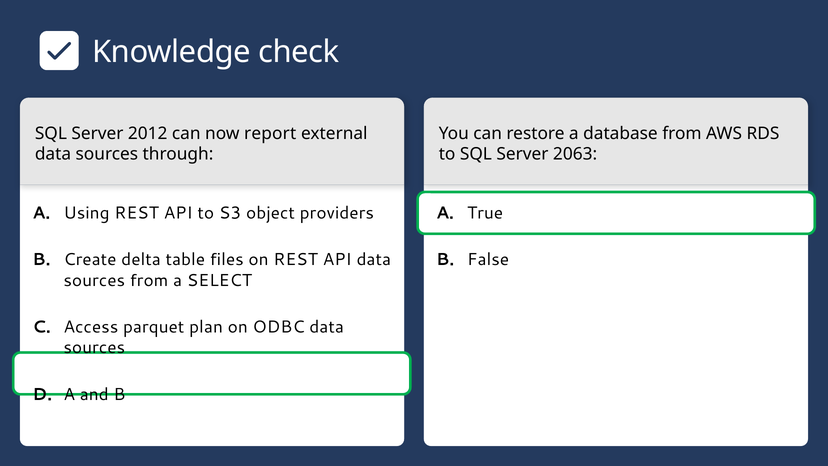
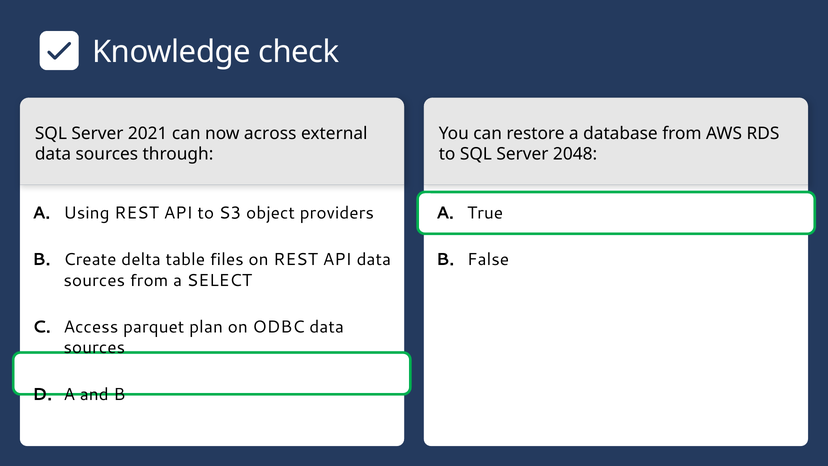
2012: 2012 -> 2021 (148, 133)
report: report -> across (270, 133)
2063: 2063 -> 2048 (575, 154)
